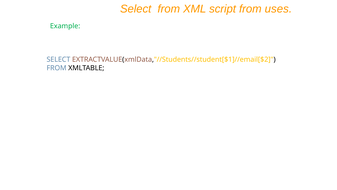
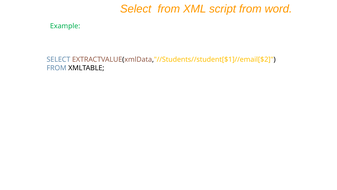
uses: uses -> word (278, 9)
